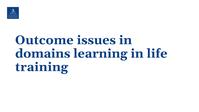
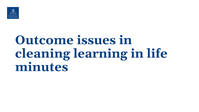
domains: domains -> cleaning (43, 53)
training: training -> minutes (42, 67)
